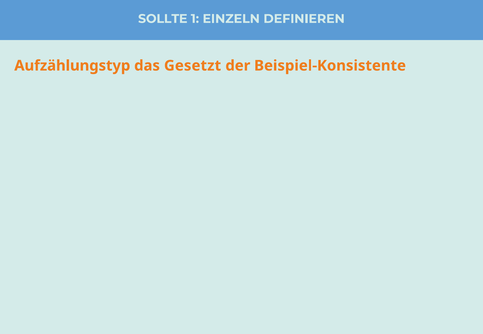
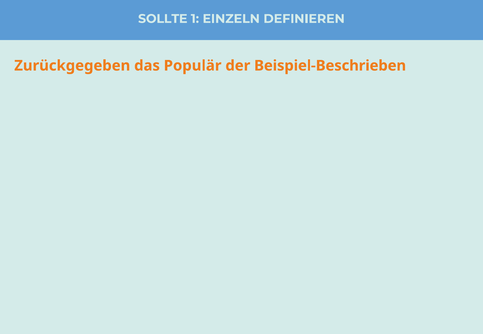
Aufzählungstyp: Aufzählungstyp -> Zurückgegeben (72, 66)
Gesetzt: Gesetzt -> Populär (193, 66)
Beispiel-Konsistente: Beispiel-Konsistente -> Beispiel-Beschrieben (330, 66)
